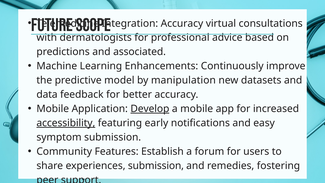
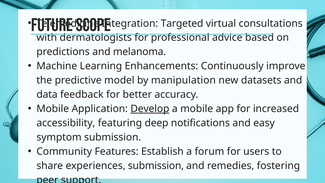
Integration Accuracy: Accuracy -> Targeted (182, 23)
associated: associated -> melanoma (140, 52)
accessibility underline: present -> none (66, 123)
early: early -> deep (157, 123)
